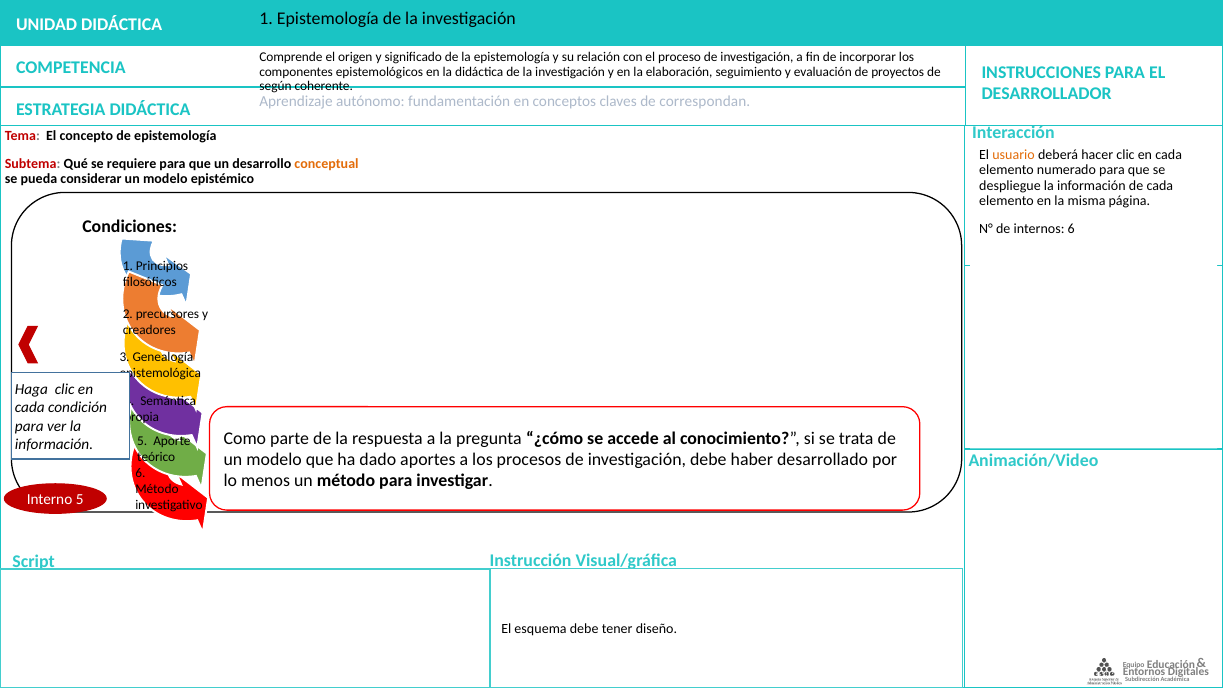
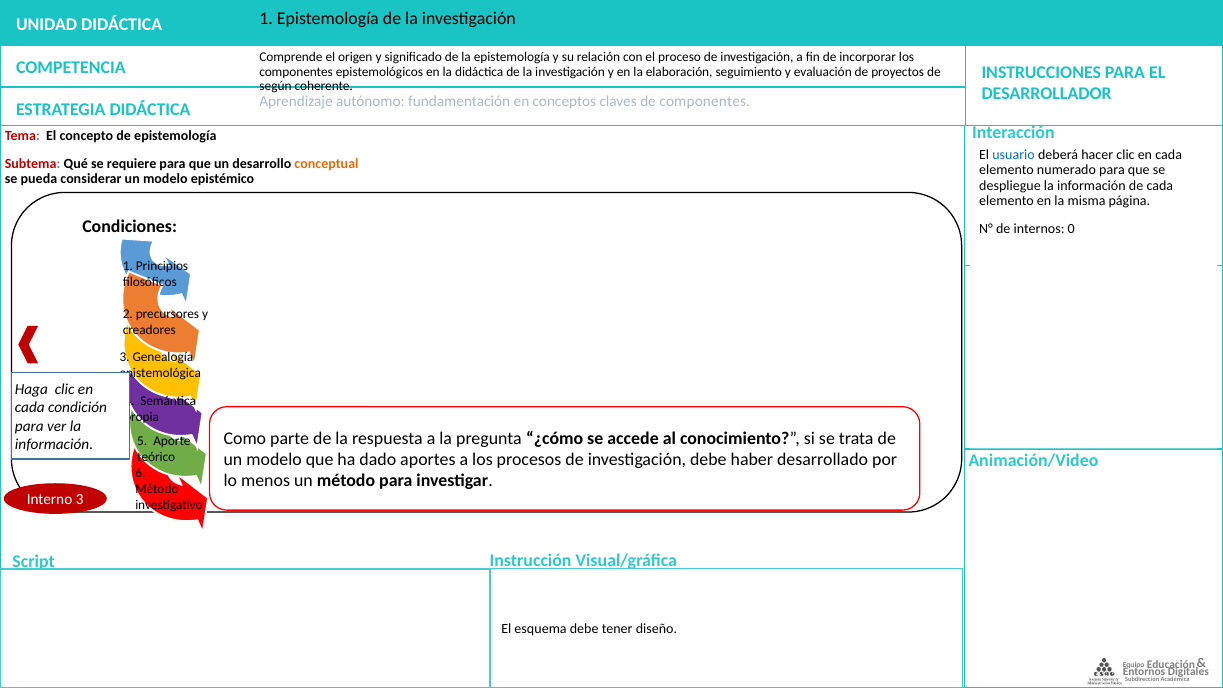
de correspondan: correspondan -> componentes (705, 102)
usuario colour: orange -> blue (1014, 155)
internos 6: 6 -> 0 (1071, 228)
Interno 5: 5 -> 3 (80, 500)
